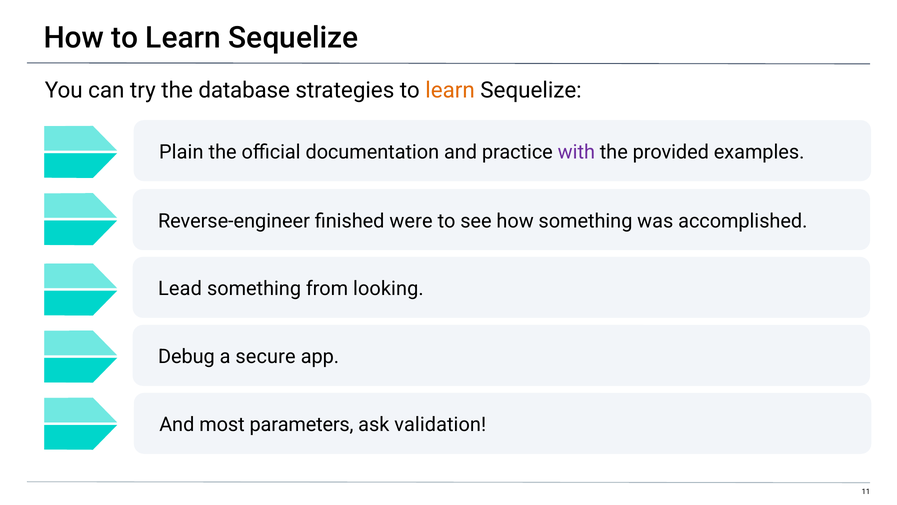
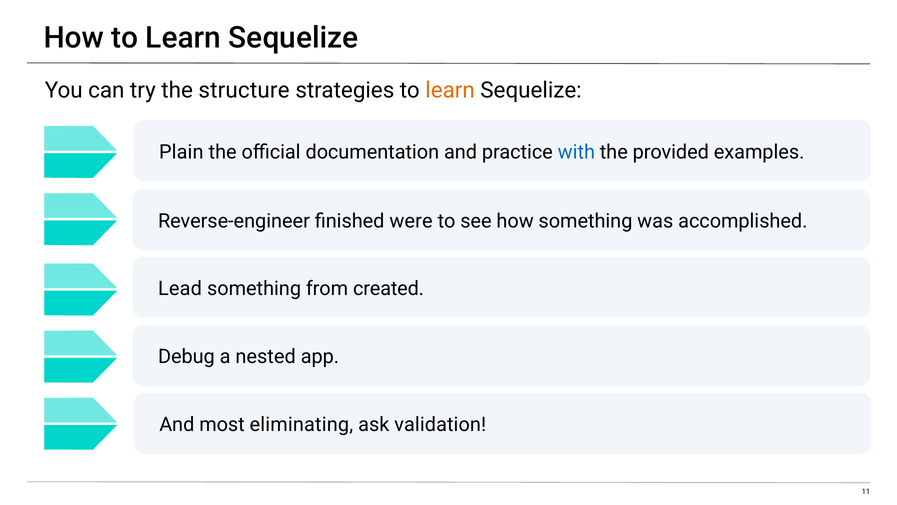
database: database -> structure (244, 90)
with colour: purple -> blue (576, 152)
looking: looking -> created (388, 288)
secure: secure -> nested (266, 356)
parameters: parameters -> eliminating (301, 424)
